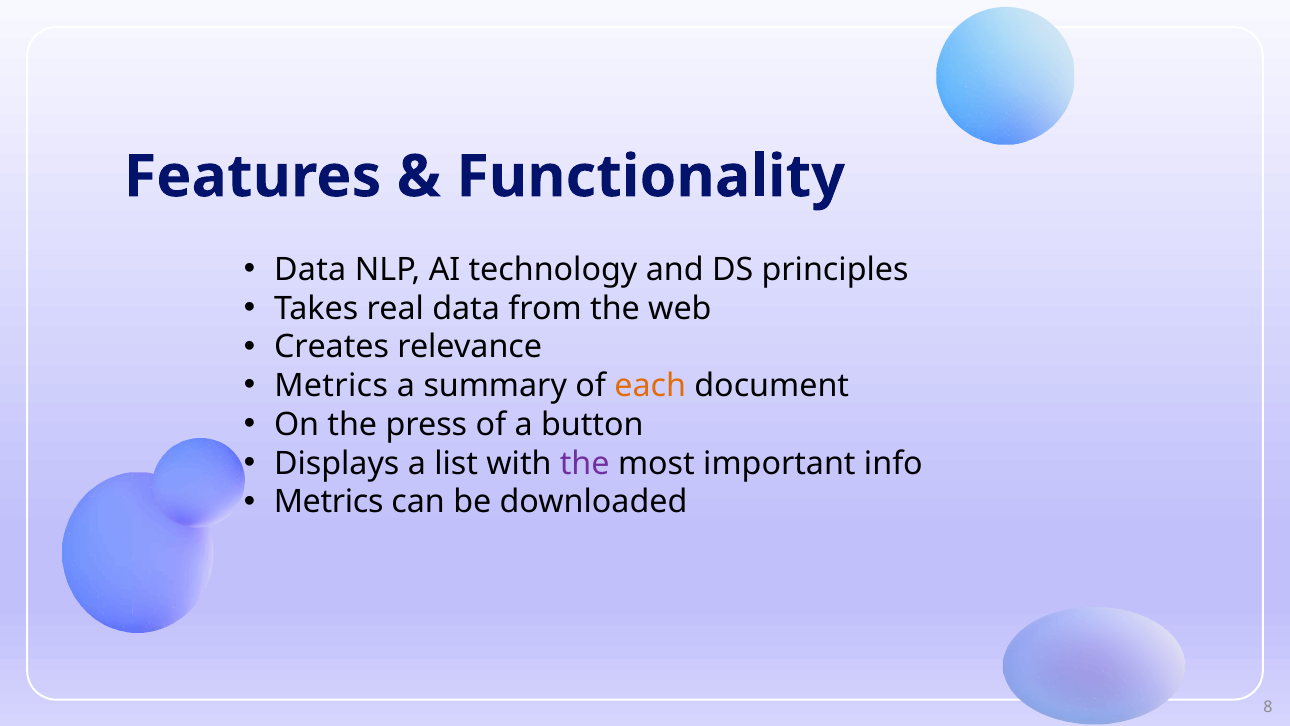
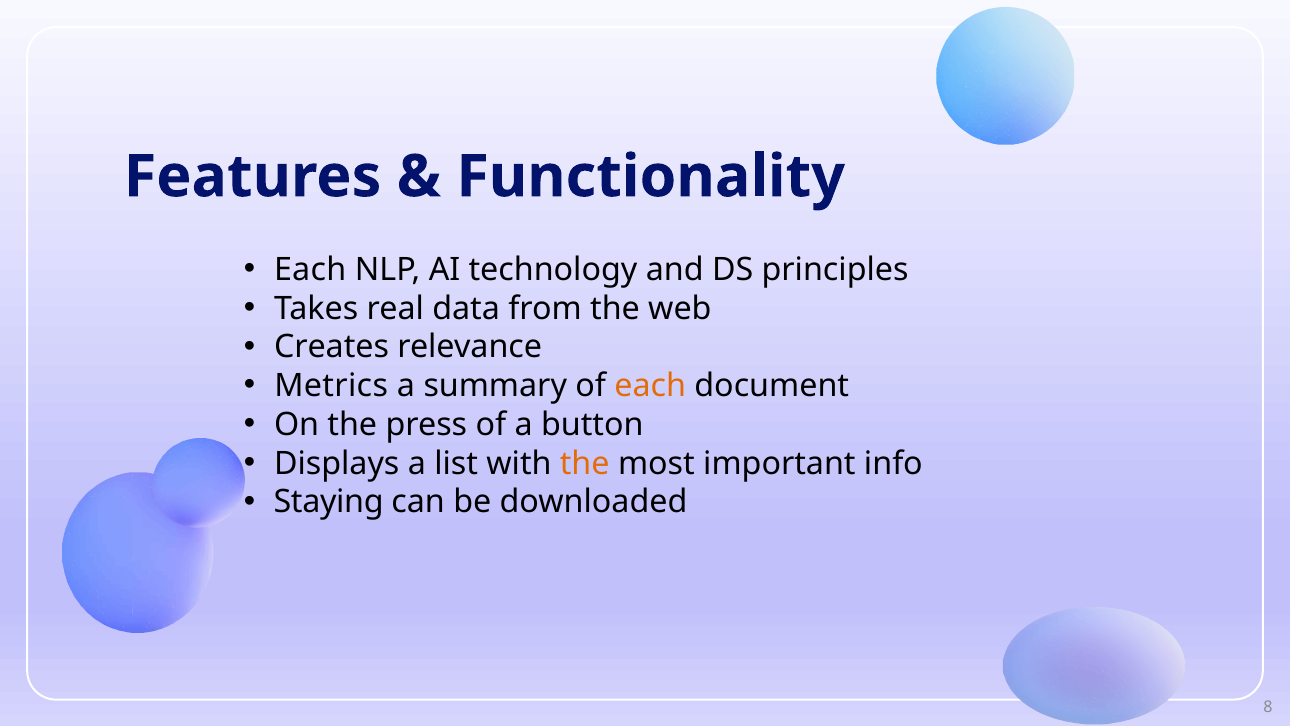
Data: Data -> Each (310, 270)
the colour: purple -> orange (585, 463)
Metrics: Metrics -> Staying (329, 502)
